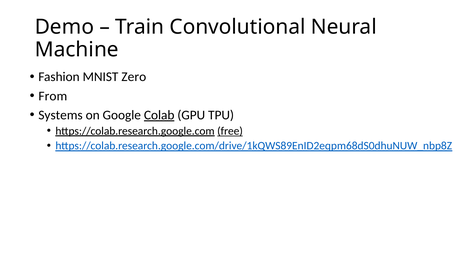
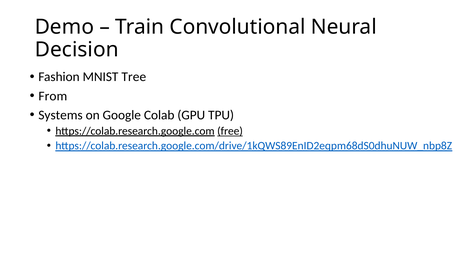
Machine: Machine -> Decision (77, 50)
Zero: Zero -> Tree (134, 77)
Colab underline: present -> none (159, 115)
